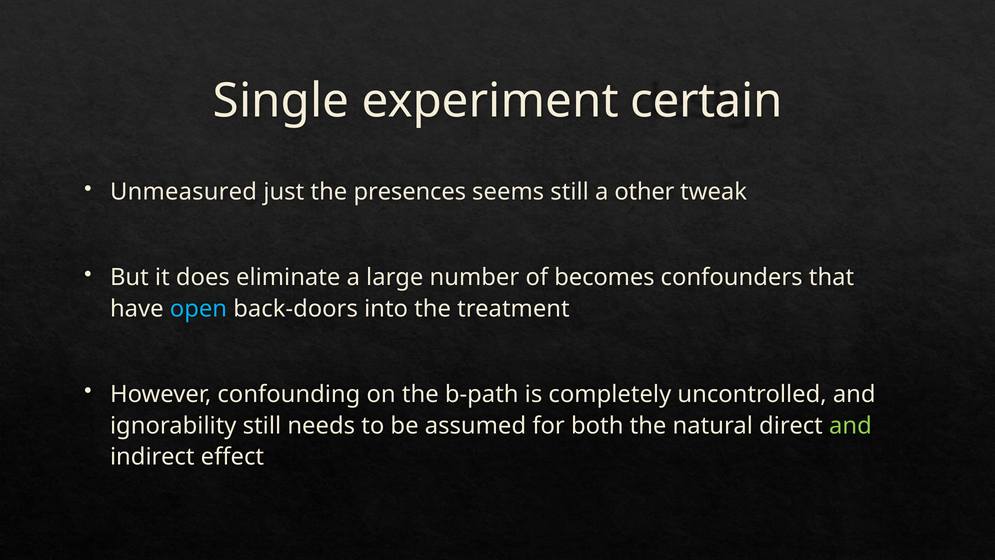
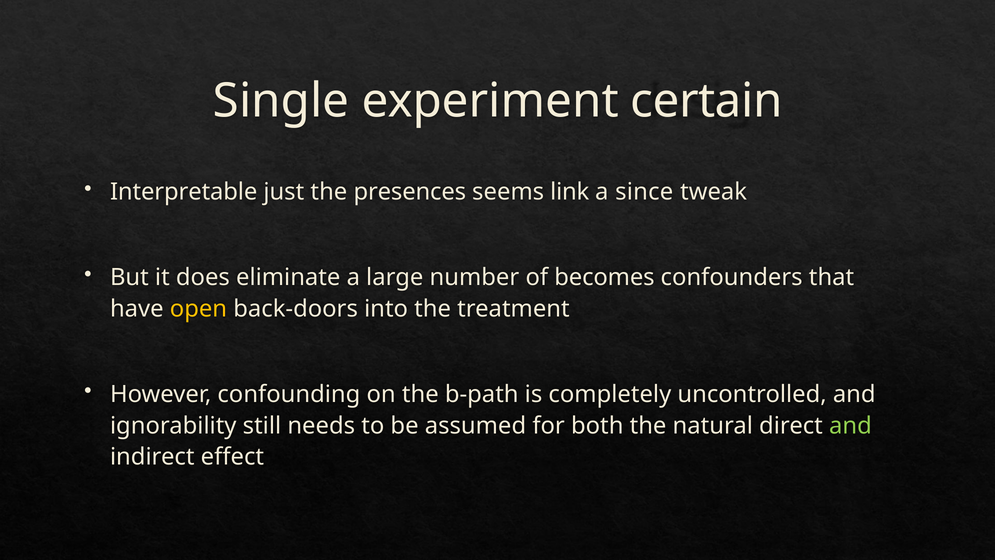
Unmeasured: Unmeasured -> Interpretable (184, 192)
seems still: still -> link (570, 192)
other: other -> since (644, 192)
open colour: light blue -> yellow (198, 309)
